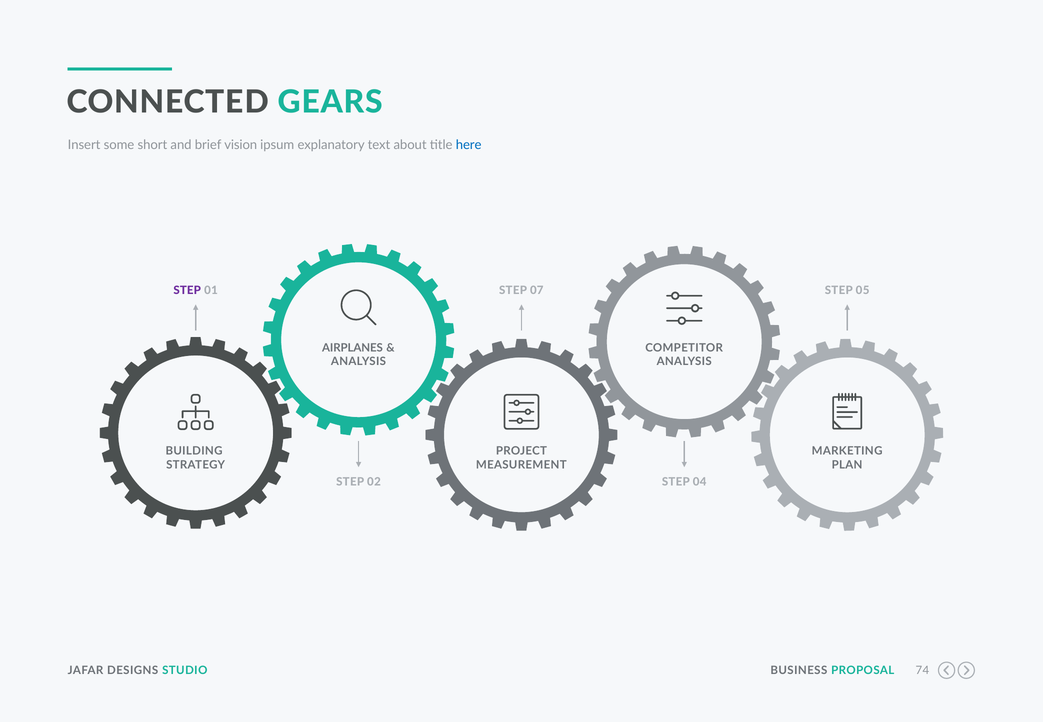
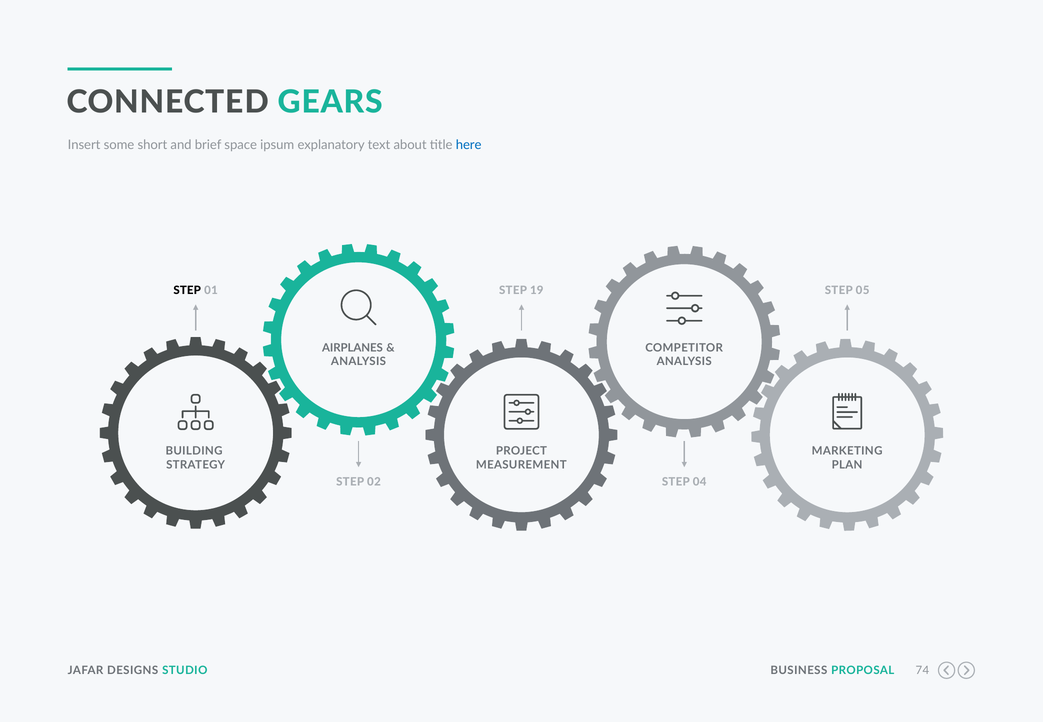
vision: vision -> space (241, 145)
STEP colour: purple -> black (187, 291)
07: 07 -> 19 (537, 291)
